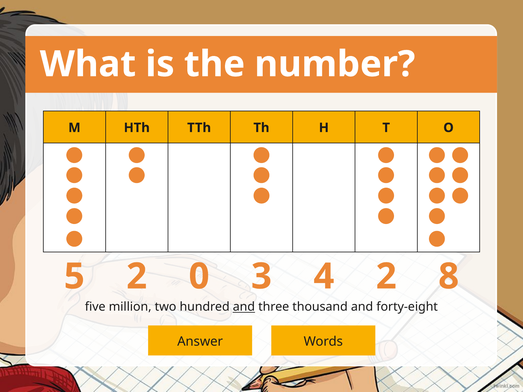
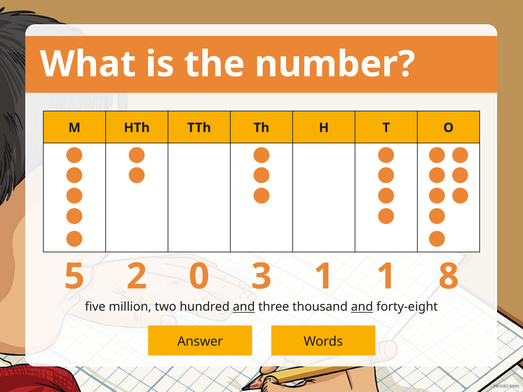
2 4: 4 -> 1 (324, 277)
3 2: 2 -> 1 (386, 277)
and underline: none -> present (362, 307)
